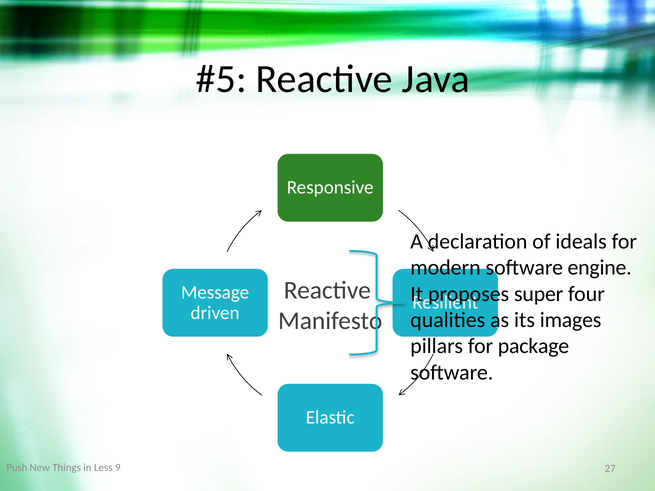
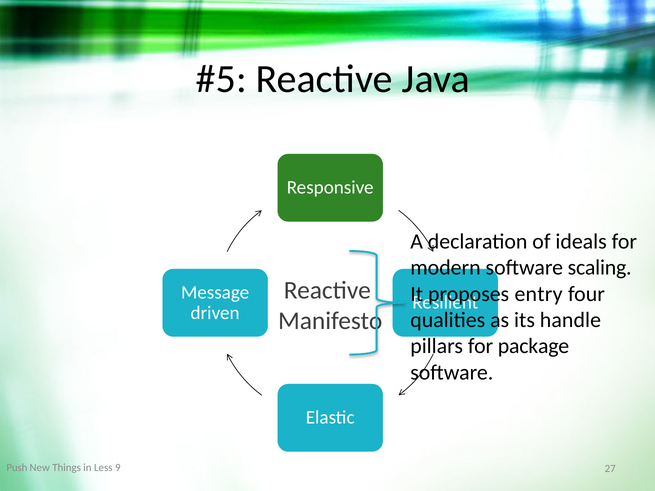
engine: engine -> scaling (600, 268)
super: super -> entry (539, 294)
images: images -> handle (570, 320)
